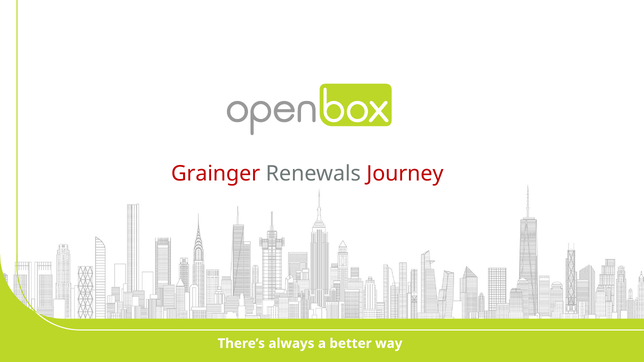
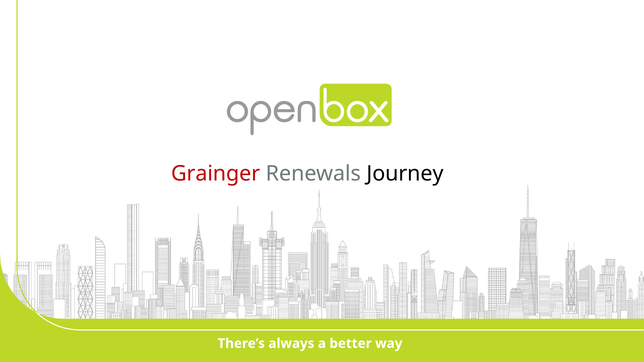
Journey colour: red -> black (405, 174)
